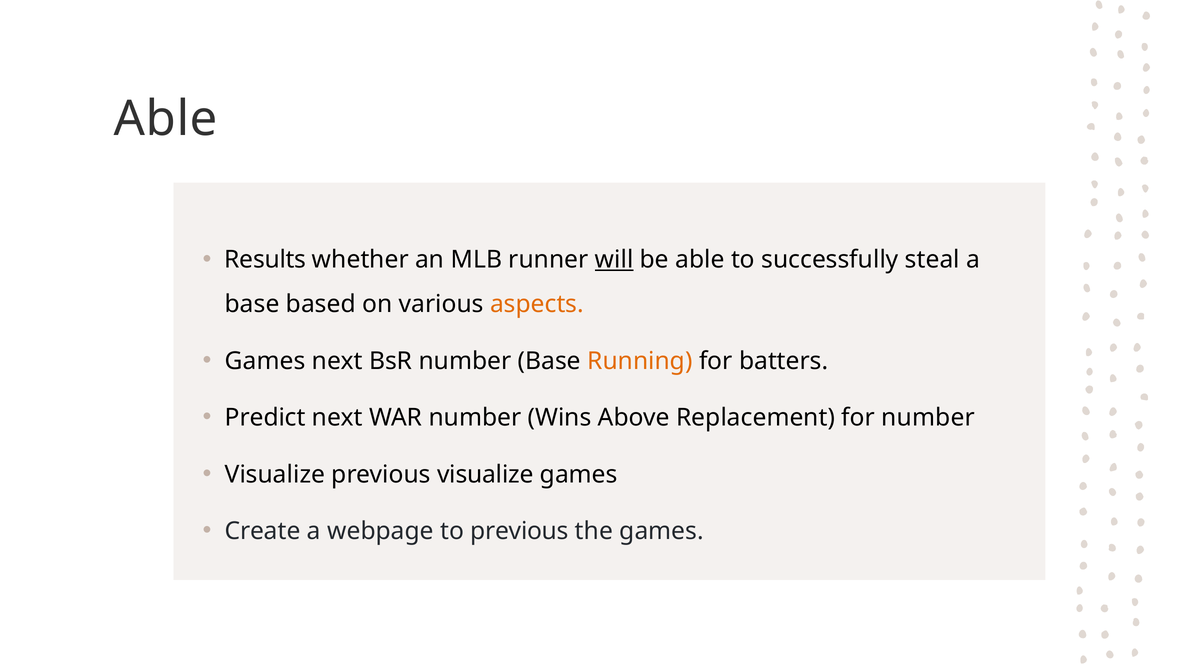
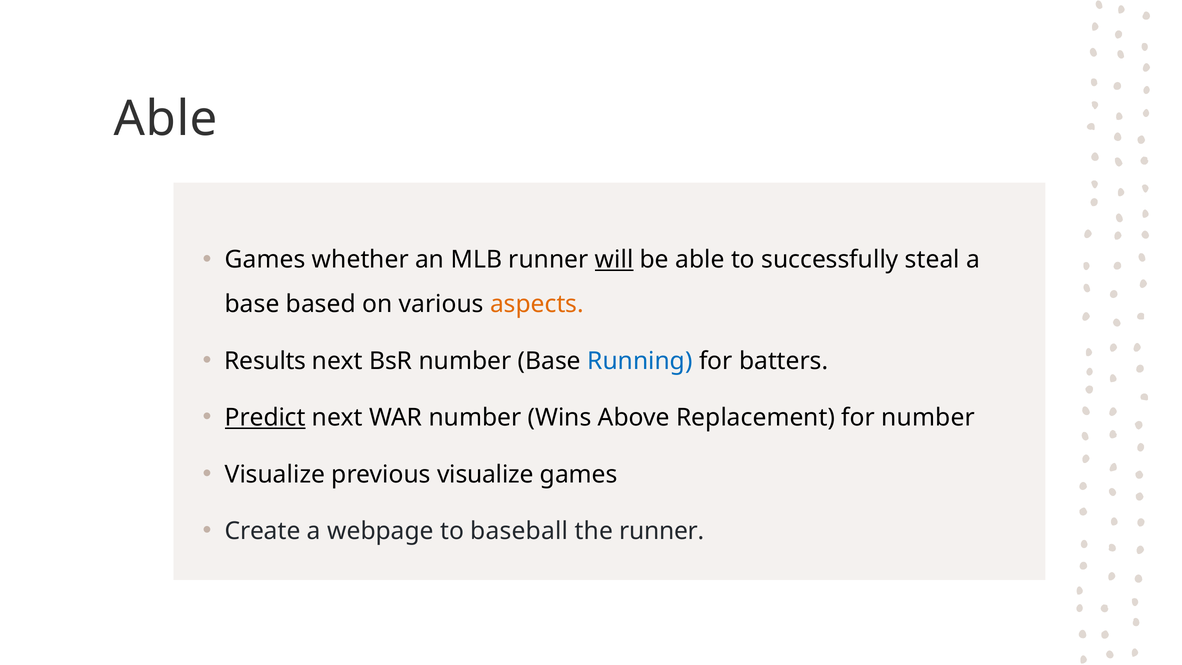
Results: Results -> Games (265, 260)
Games: Games -> Results (265, 361)
Running colour: orange -> blue (640, 361)
Predict underline: none -> present (265, 418)
to previous: previous -> baseball (519, 531)
the games: games -> runner (662, 531)
